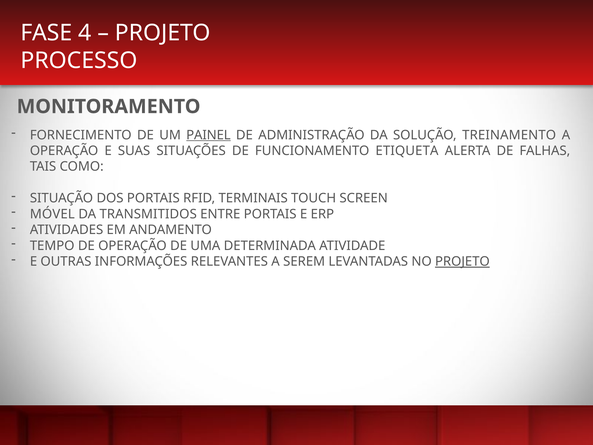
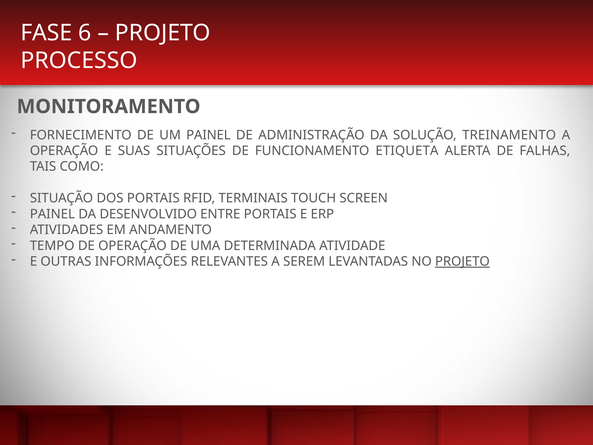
4: 4 -> 6 (85, 33)
PAINEL underline: present -> none (208, 135)
MÓVEL: MÓVEL -> PAINEL (52, 214)
TRANSMITIDOS: TRANSMITIDOS -> DESENVOLVIDO (148, 214)
